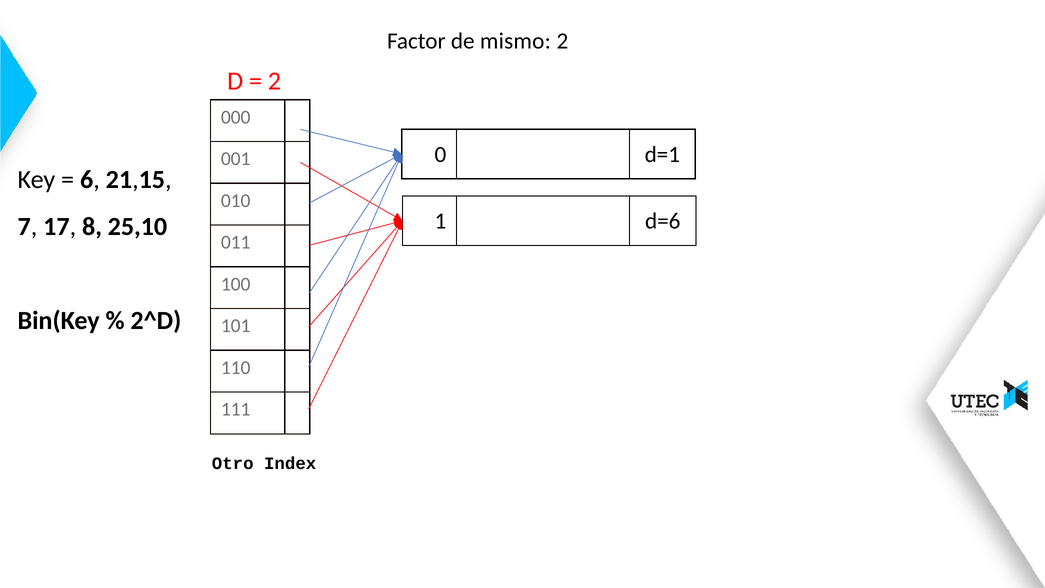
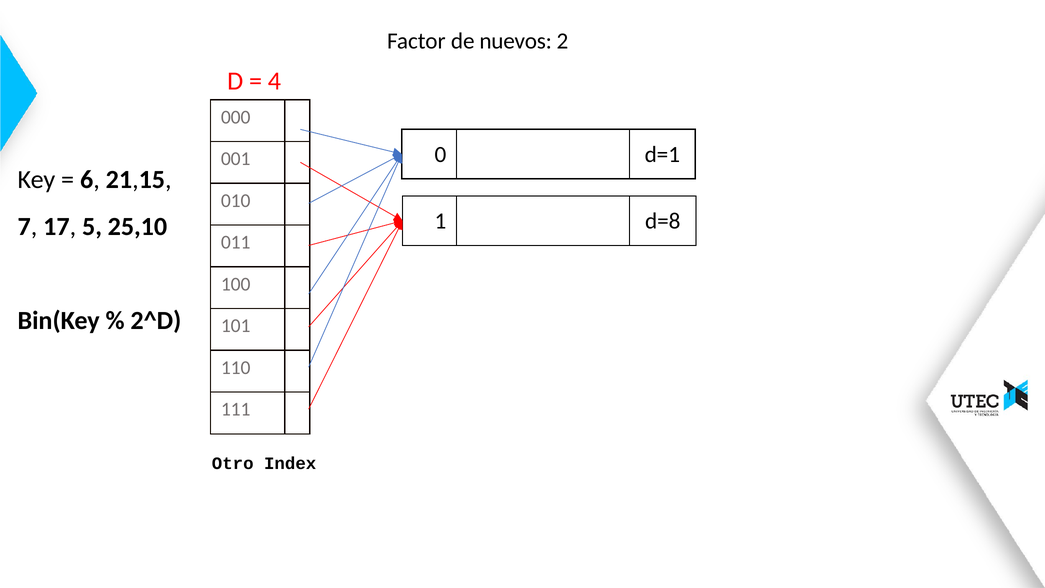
mismo: mismo -> nuevos (516, 41)
2: 2 -> 4 (274, 81)
d=6: d=6 -> d=8 (663, 221)
8: 8 -> 5 (92, 227)
